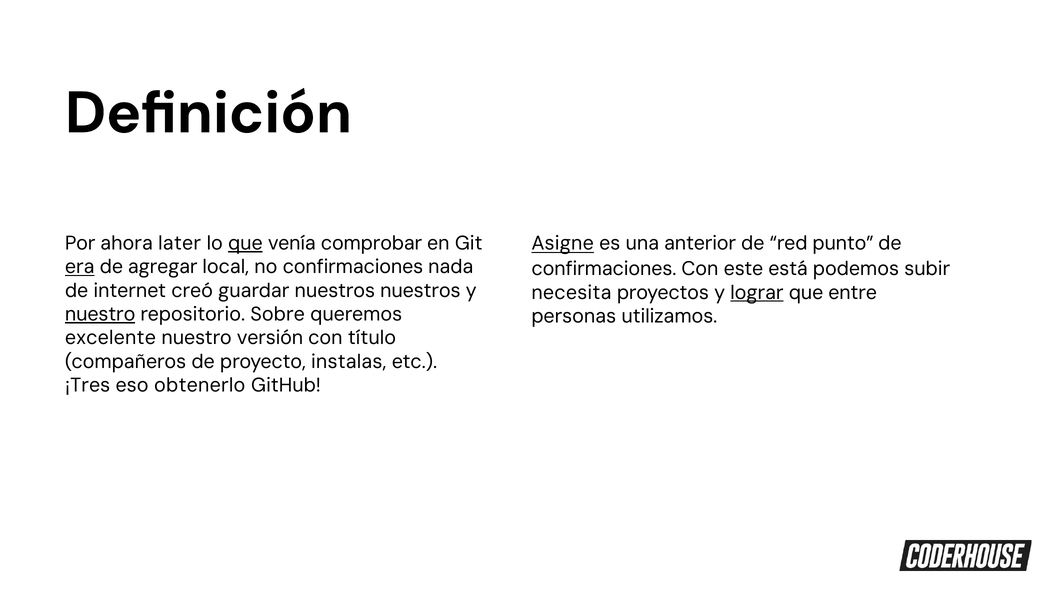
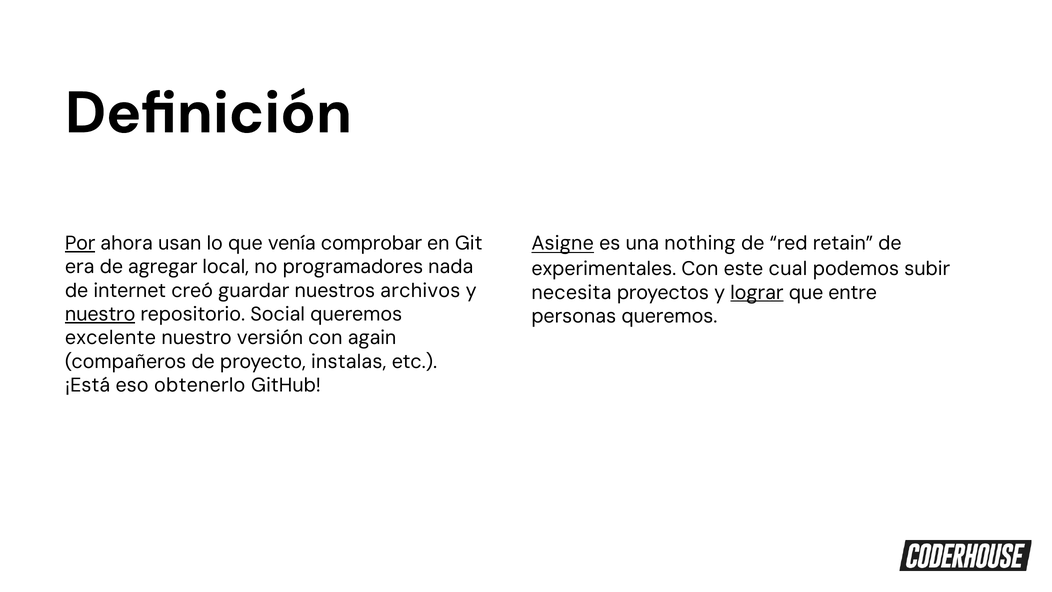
Por underline: none -> present (80, 243)
later: later -> usan (180, 243)
que underline: present -> none (245, 243)
anterior: anterior -> nothing (700, 243)
punto: punto -> retain (843, 243)
era underline: present -> none (80, 267)
no confirmaciones: confirmaciones -> programadores (353, 267)
confirmaciones: confirmaciones -> experimentales (604, 269)
está: está -> cual (788, 269)
nuestros nuestros: nuestros -> archivos (420, 290)
Sobre: Sobre -> Social (278, 314)
personas utilizamos: utilizamos -> queremos (669, 316)
título: título -> again (372, 338)
¡Tres: ¡Tres -> ¡Está (88, 385)
